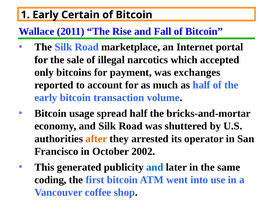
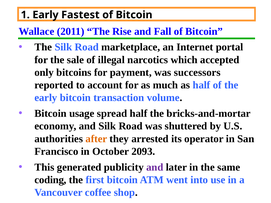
Certain: Certain -> Fastest (80, 15)
exchanges: exchanges -> successors (197, 72)
2002: 2002 -> 2093 (143, 152)
and colour: blue -> purple (155, 167)
